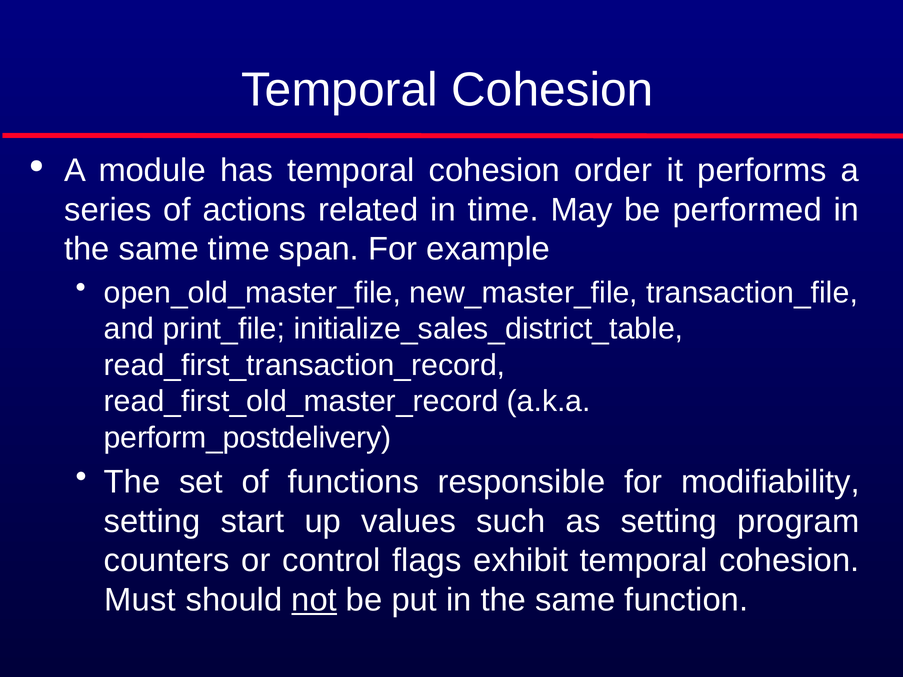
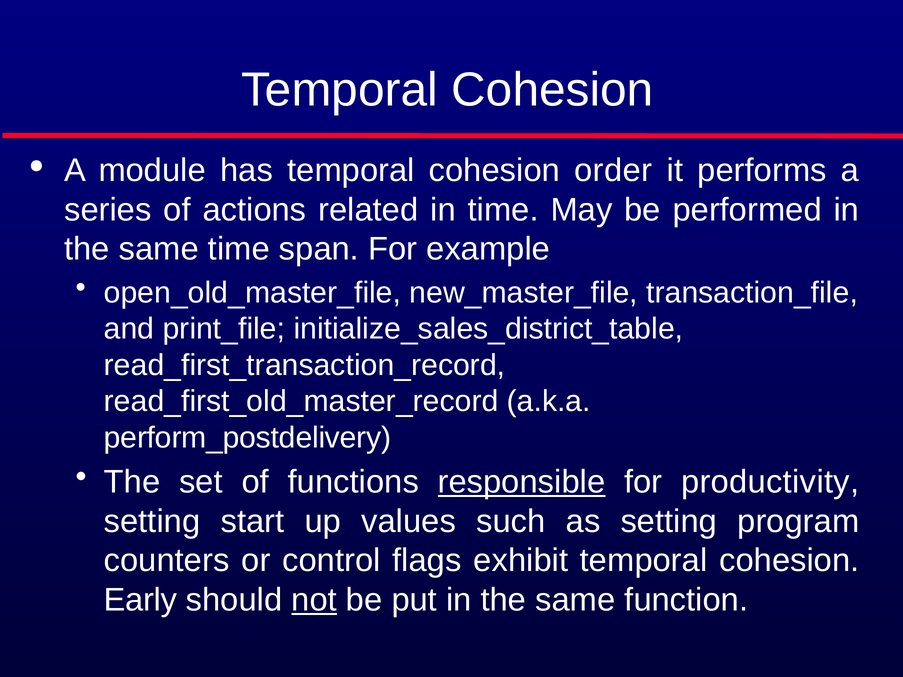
responsible underline: none -> present (522, 482)
modifiability: modifiability -> productivity (770, 482)
Must: Must -> Early (140, 600)
